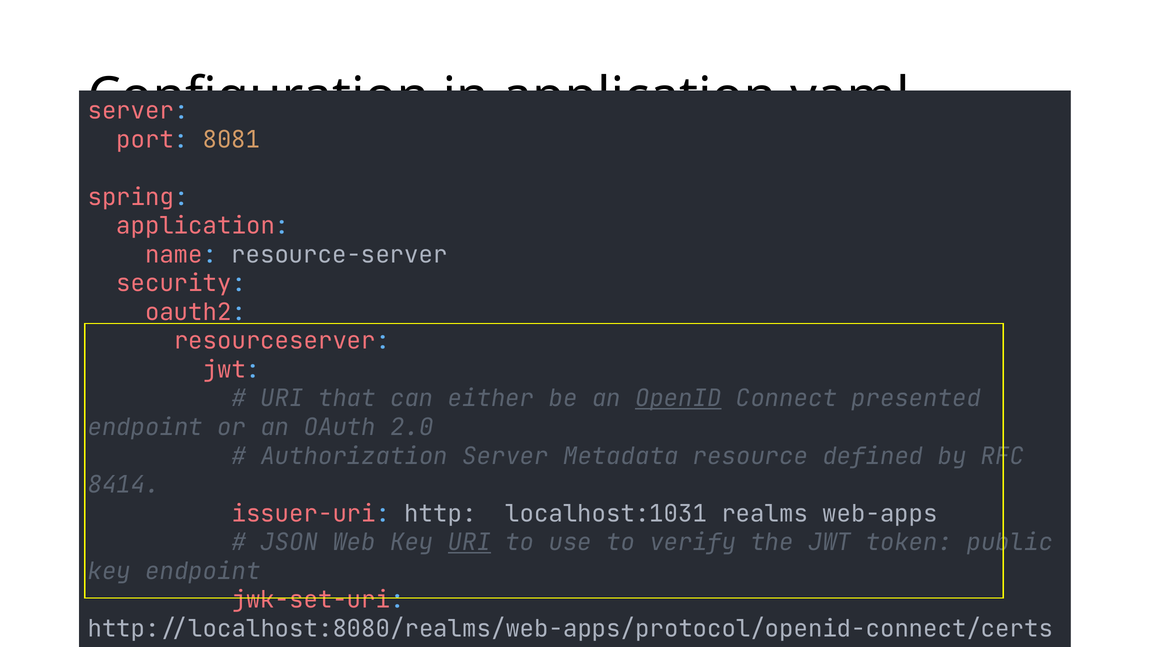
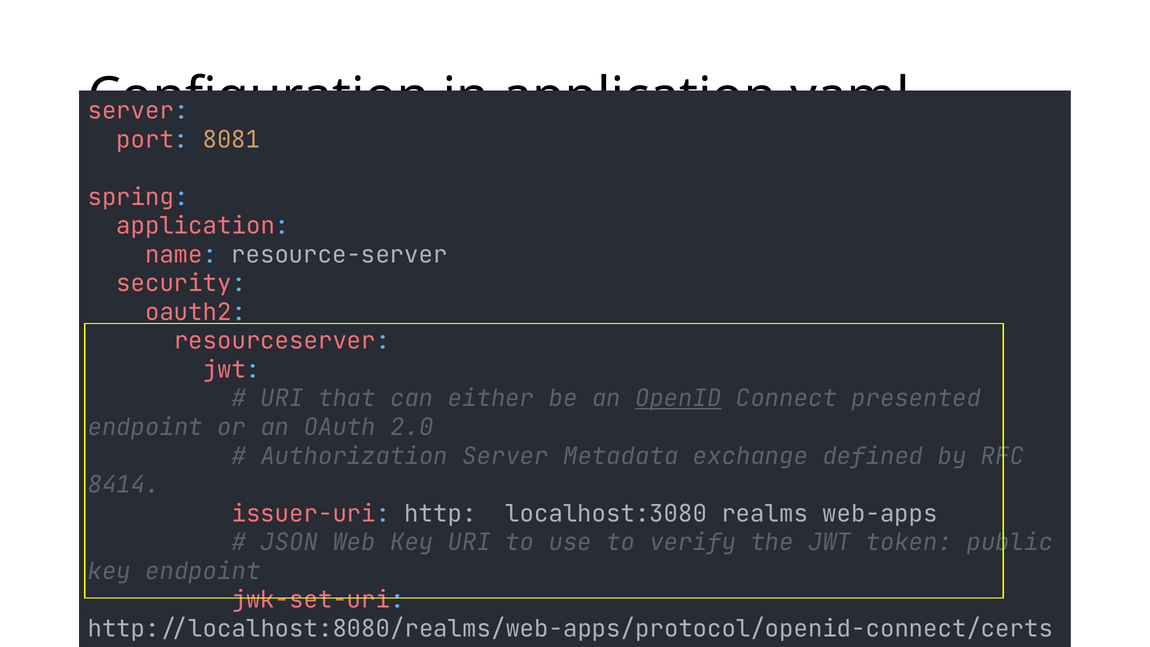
resource: resource -> exchange (751, 456)
http://localhost:1031/realms/web-apps: http://localhost:1031/realms/web-apps -> http://localhost:3080/realms/web-apps (671, 514)
URI underline: present -> none (469, 542)
